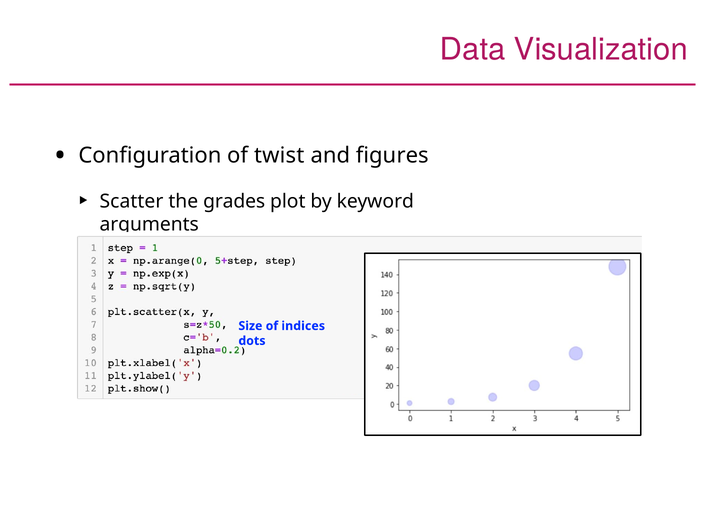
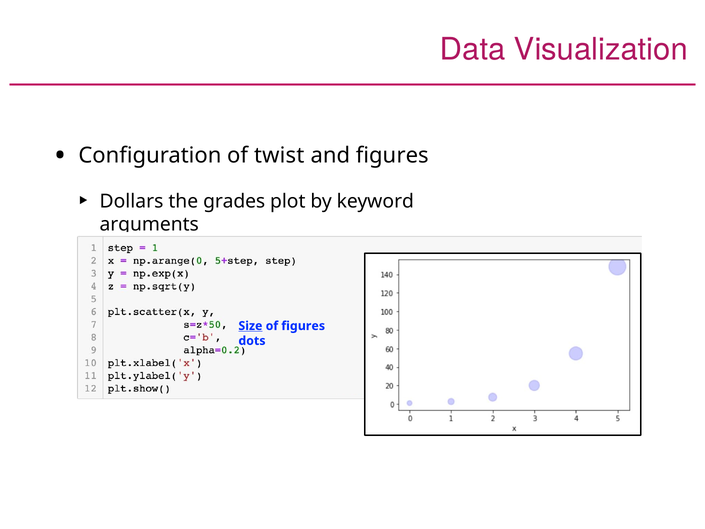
Scatter: Scatter -> Dollars (131, 201)
Size underline: none -> present (250, 326)
of indices: indices -> figures (303, 326)
